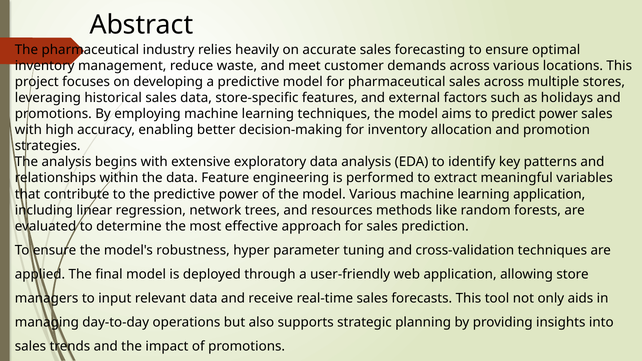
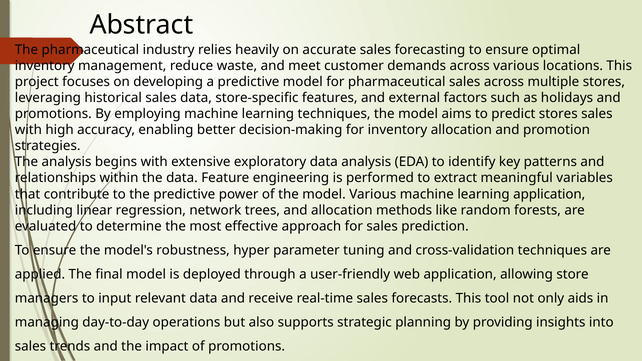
predict power: power -> stores (558, 114)
and resources: resources -> allocation (342, 210)
